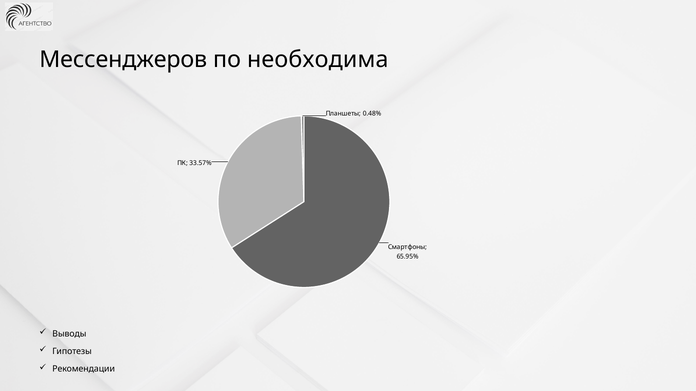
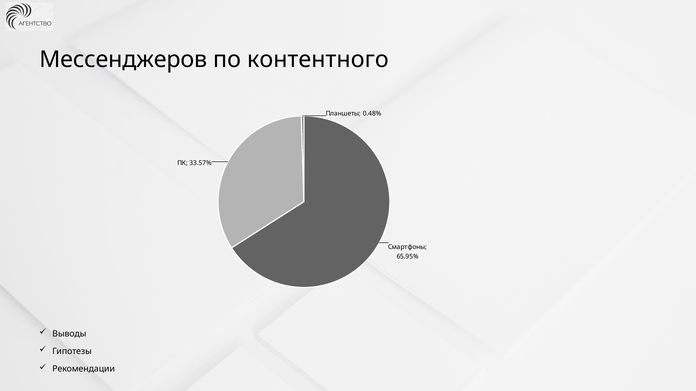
необходима: необходима -> контентного (318, 60)
